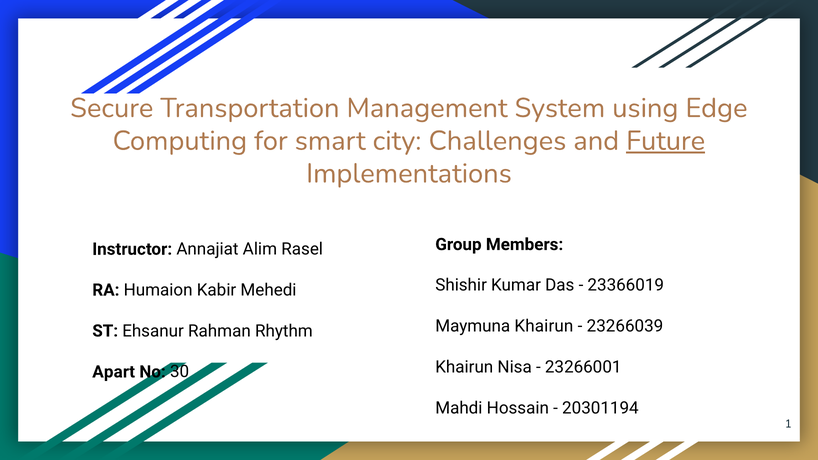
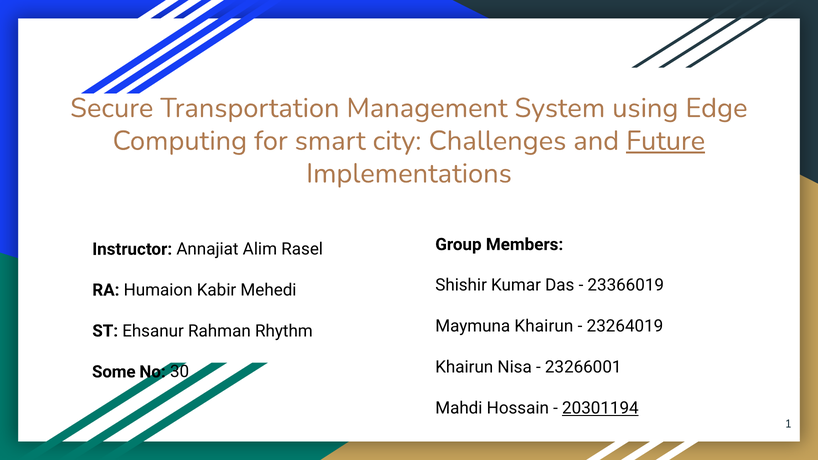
23266039: 23266039 -> 23264019 (625, 326)
Apart: Apart -> Some (114, 372)
20301194 underline: none -> present (600, 408)
